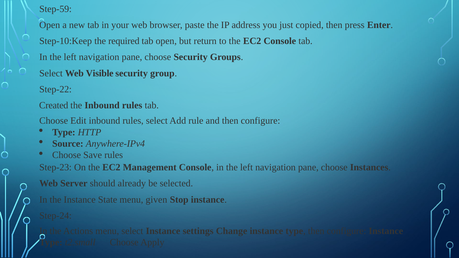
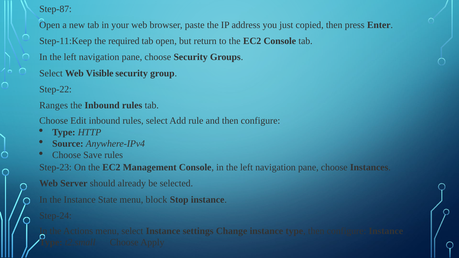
Step-59: Step-59 -> Step-87 (56, 9)
Step-10:Keep: Step-10:Keep -> Step-11:Keep (66, 41)
Created: Created -> Ranges (54, 106)
given: given -> block (156, 200)
